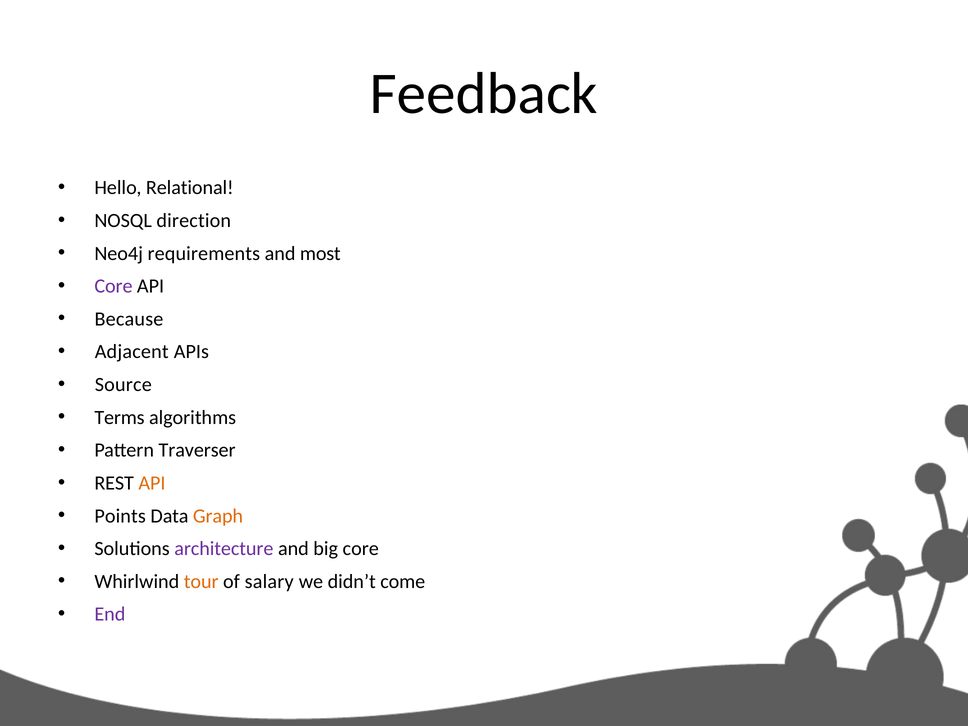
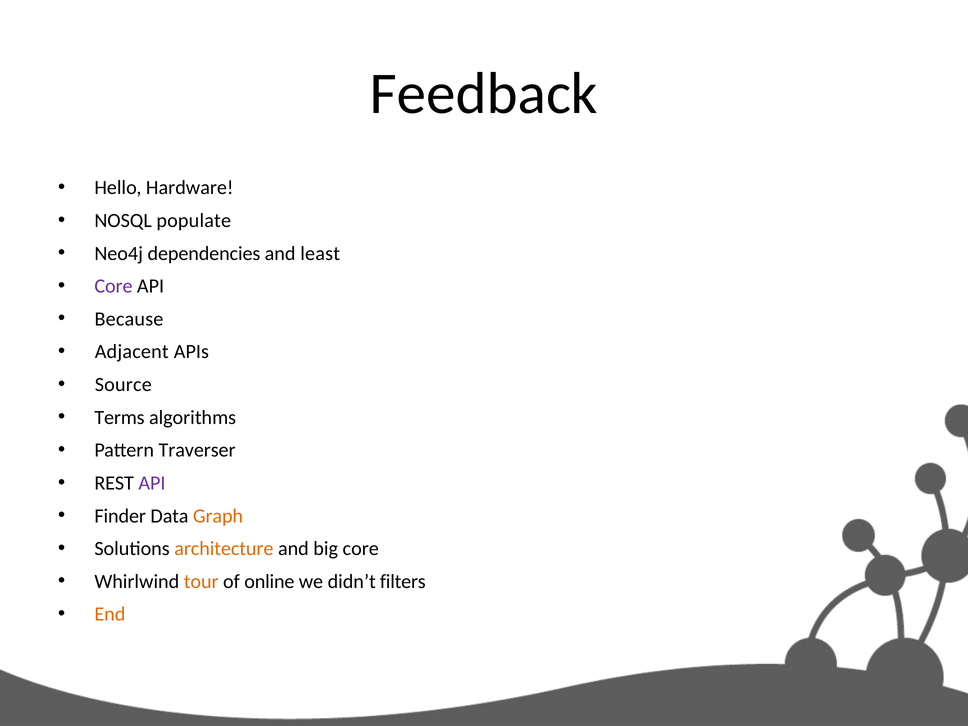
Relational: Relational -> Hardware (190, 188)
direction: direction -> populate (194, 221)
requirements: requirements -> dependencies (204, 253)
most: most -> least (320, 253)
API colour: orange -> purple (152, 483)
Points: Points -> Finder (120, 516)
architecture colour: purple -> orange (224, 549)
salary: salary -> online (269, 582)
come: come -> filters (403, 582)
End colour: purple -> orange (110, 614)
